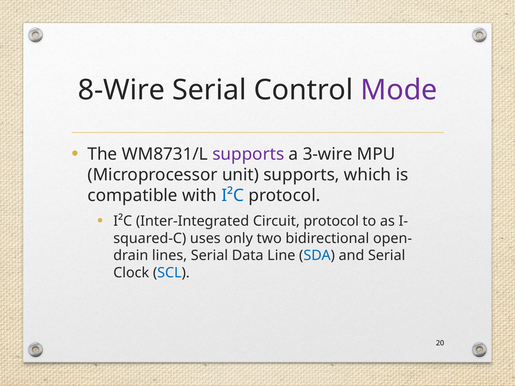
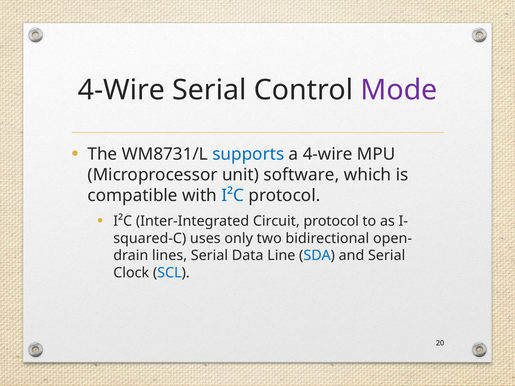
8-Wire: 8-Wire -> 4-Wire (121, 90)
supports colour: purple -> blue (248, 154)
a 3-wire: 3-wire -> 4-wire (328, 154)
unit supports: supports -> software (301, 175)
